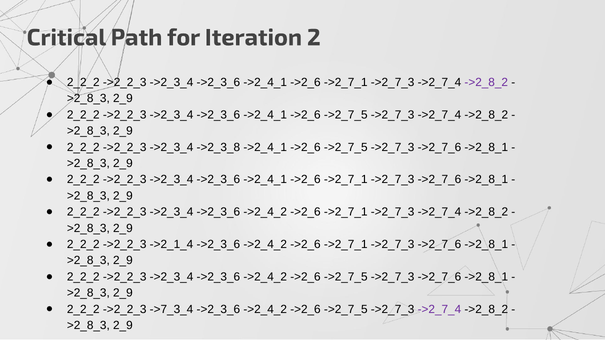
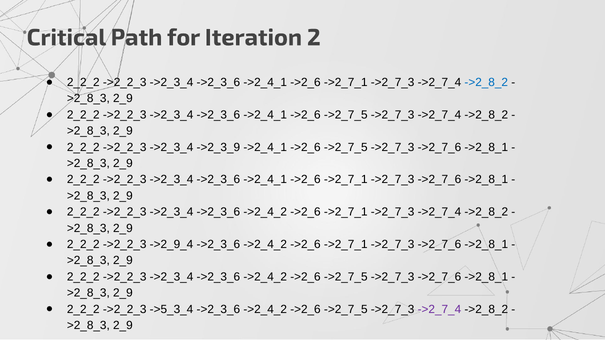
->2_8_2 colour: purple -> blue (486, 82)
->2_3_8: ->2_3_8 -> ->2_3_9 (218, 147)
->2_1_4: ->2_1_4 -> ->2_9_4 (171, 245)
->7_3_4: ->7_3_4 -> ->5_3_4 (171, 310)
